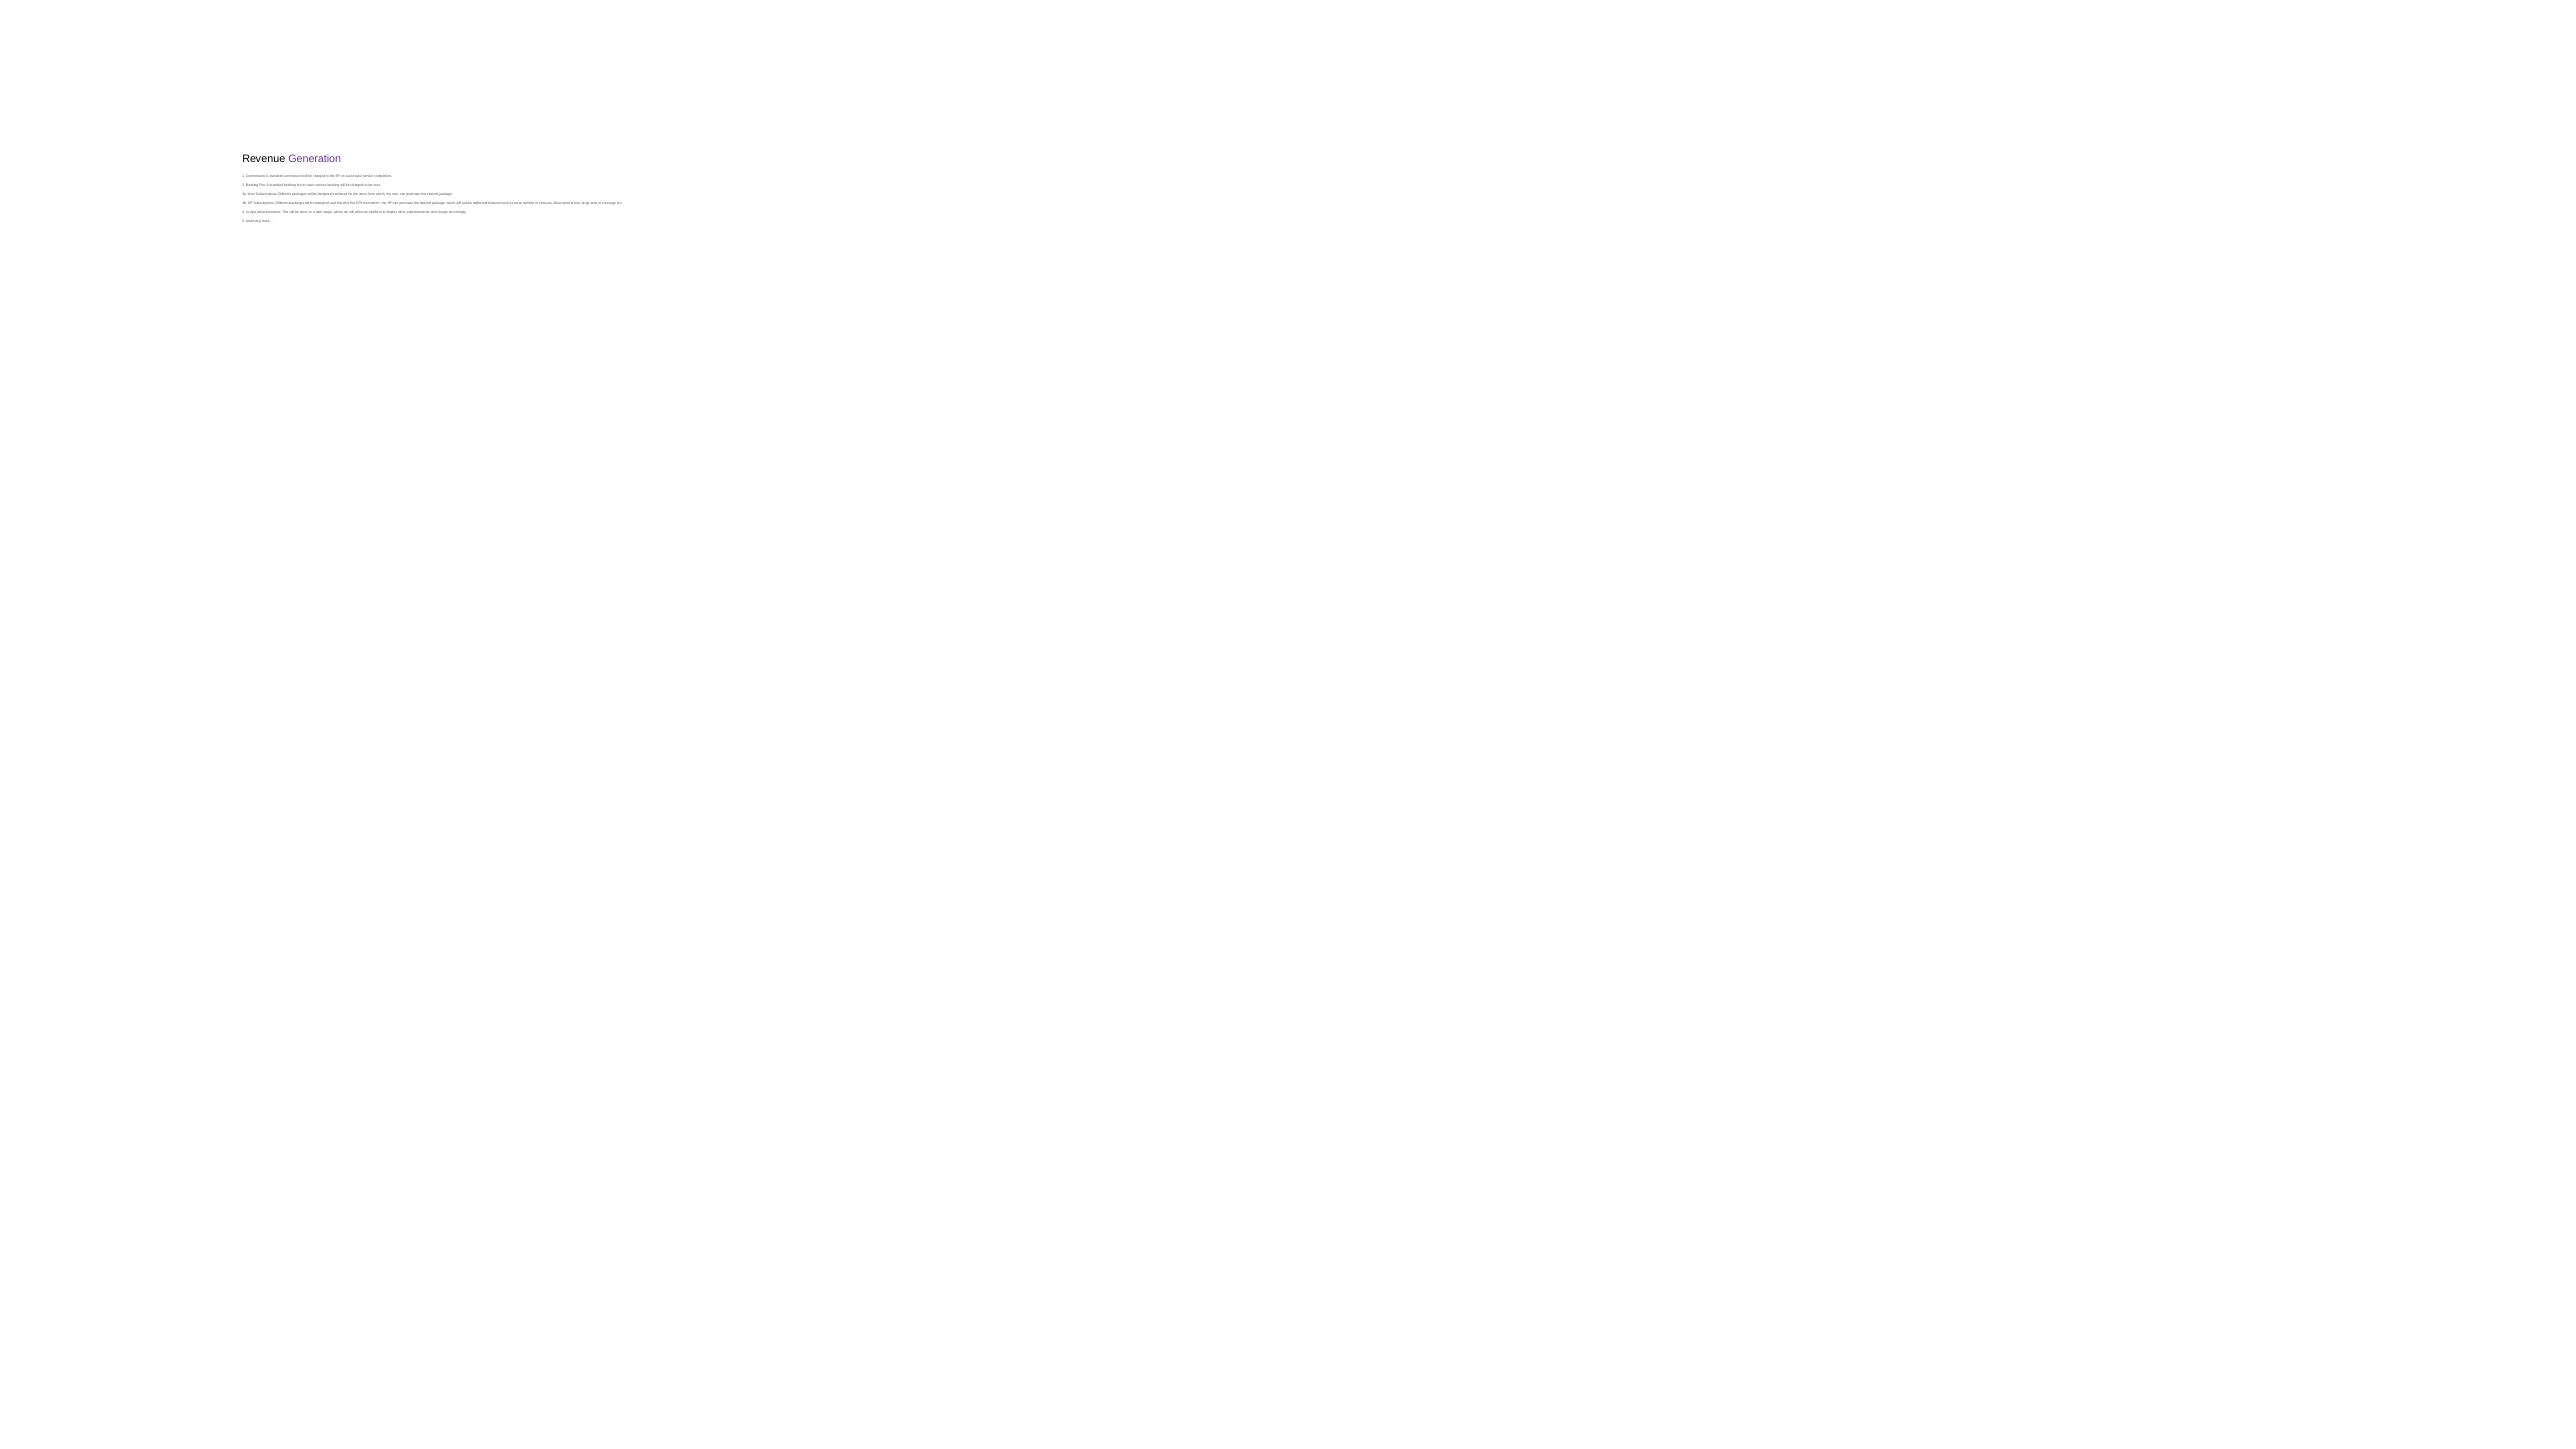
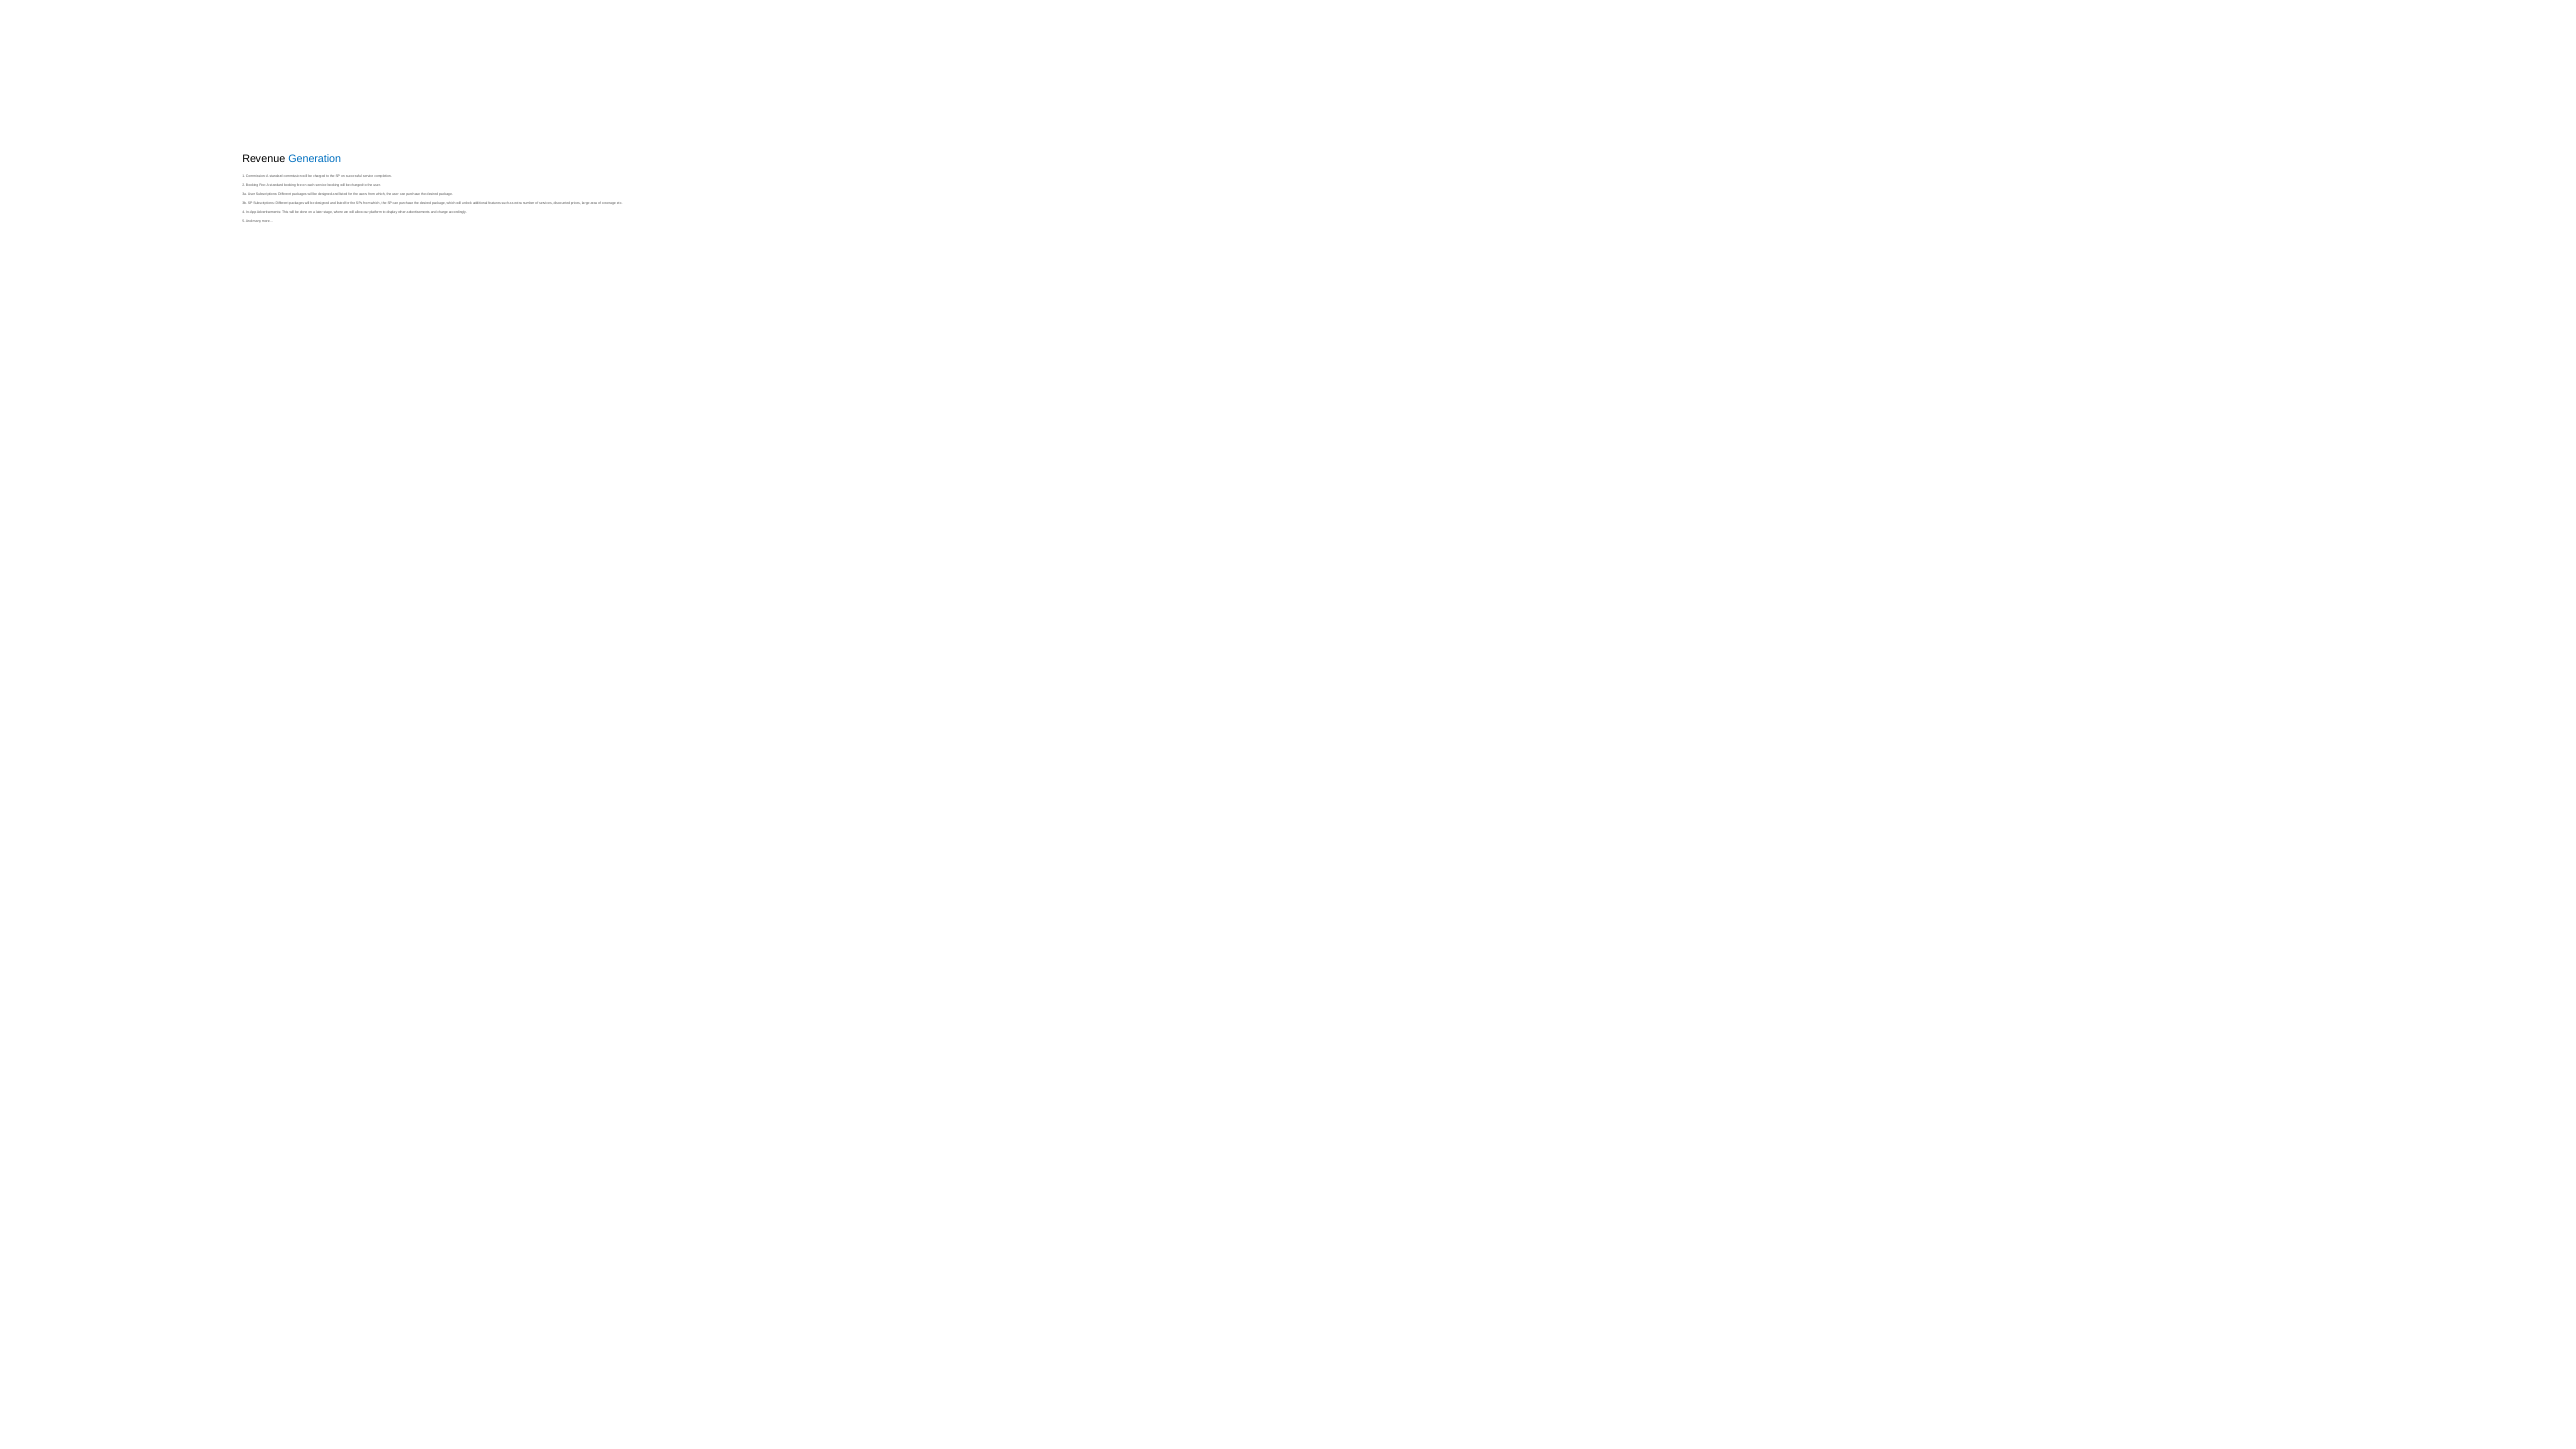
Generation colour: purple -> blue (315, 159)
